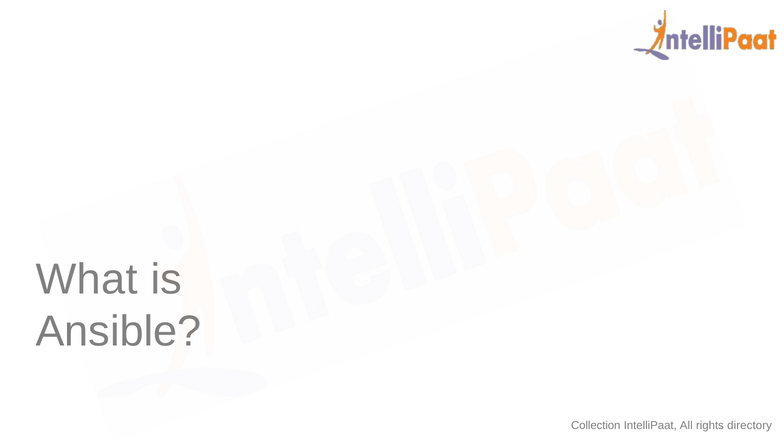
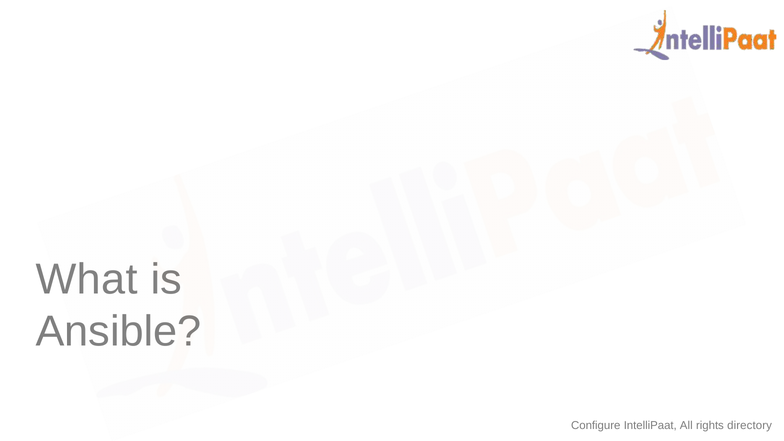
Collection: Collection -> Configure (596, 426)
